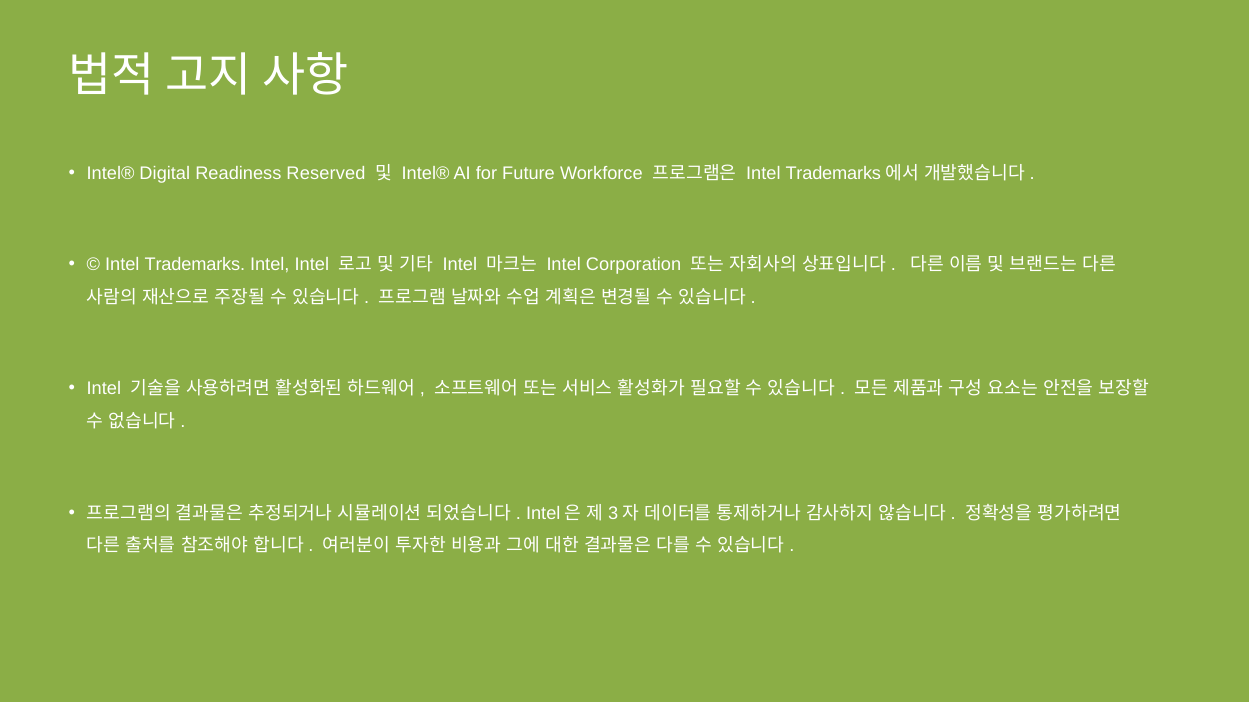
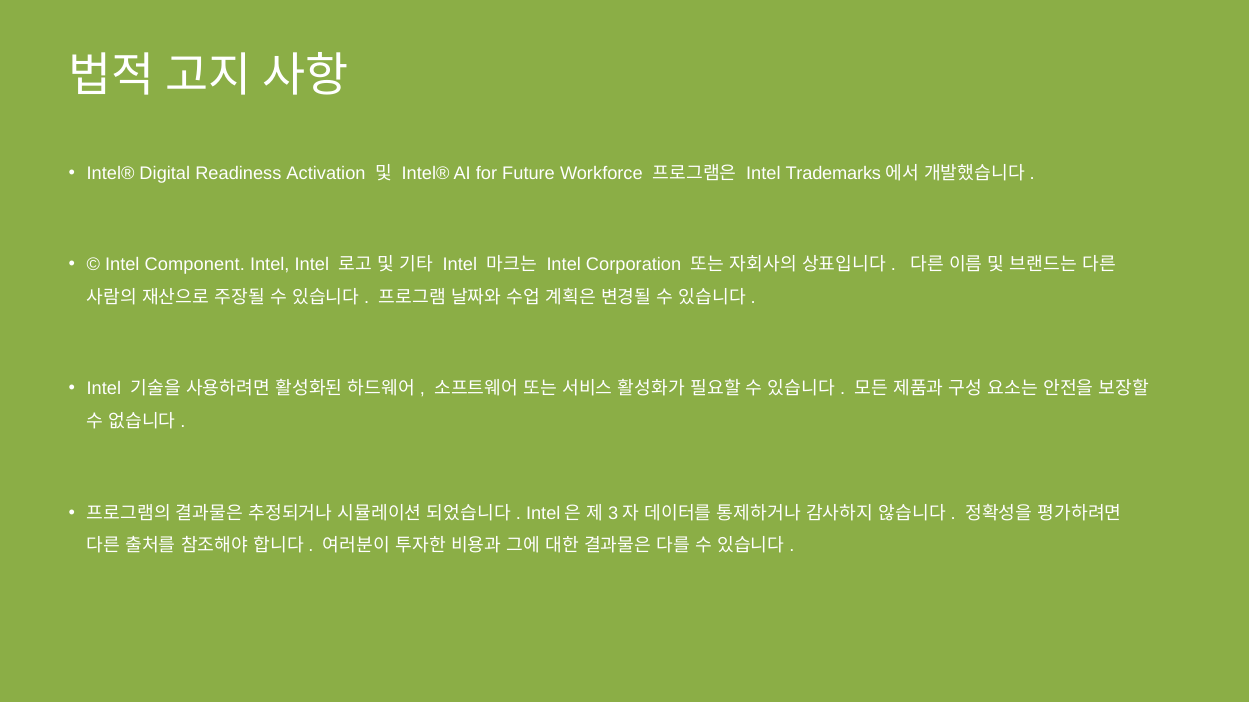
Readiness Reserved: Reserved -> Activation (326, 173)
Trademarks: Trademarks -> Component (195, 265)
